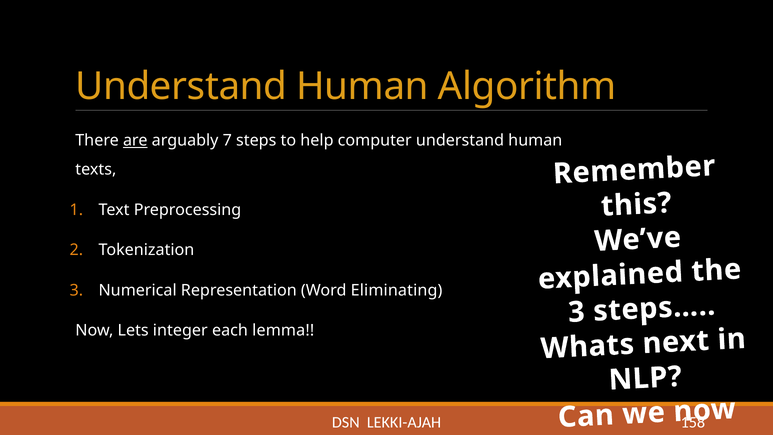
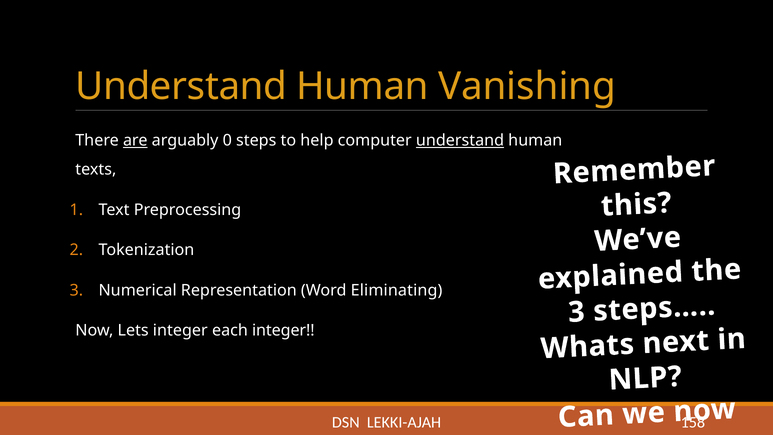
Algorithm: Algorithm -> Vanishing (527, 87)
7: 7 -> 0 (227, 140)
understand underline: none -> present (460, 140)
each lemma: lemma -> integer (283, 330)
